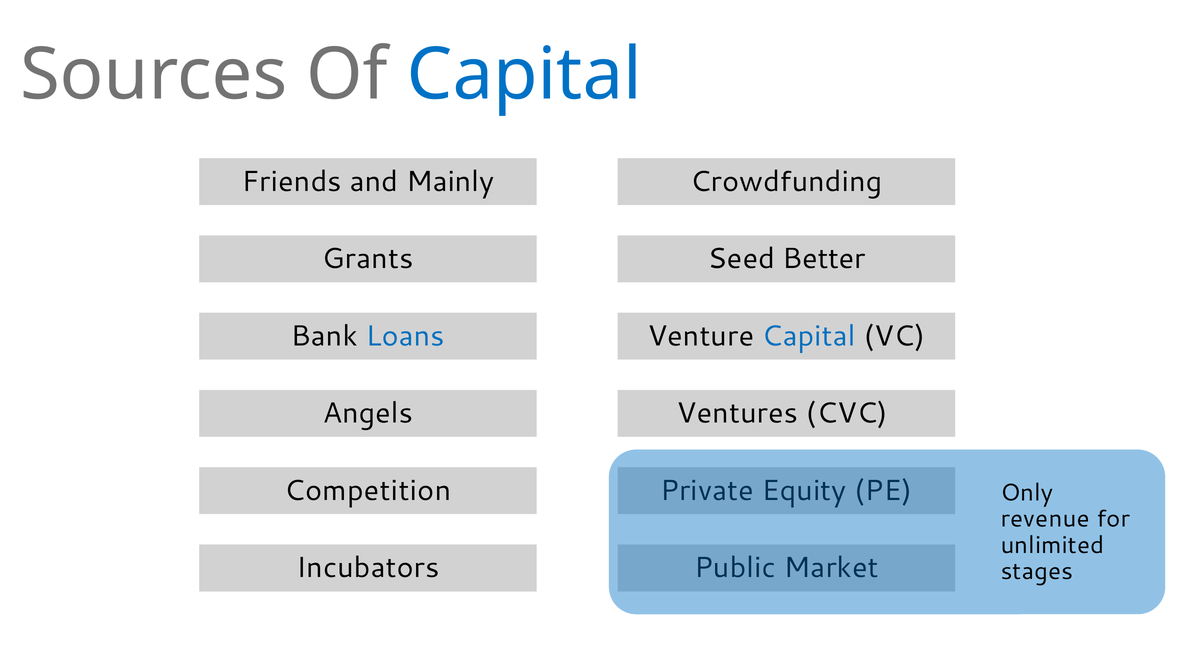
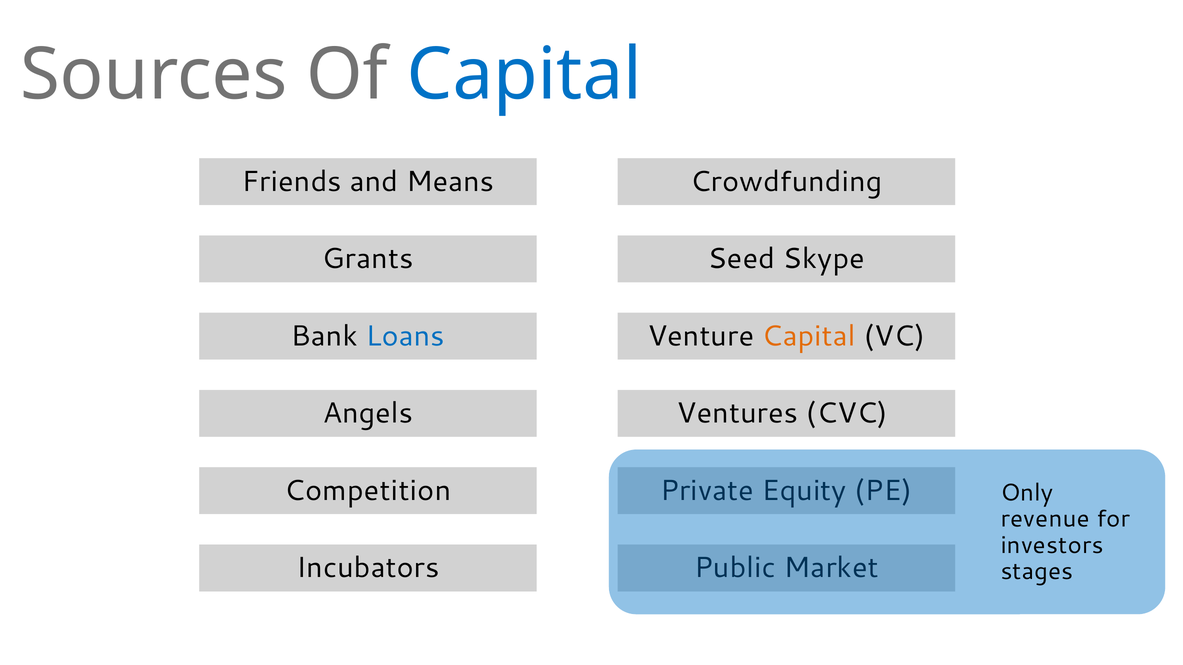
Mainly: Mainly -> Means (450, 182)
Better: Better -> Skype (824, 259)
Capital colour: blue -> orange (809, 336)
unlimited: unlimited -> investors (1052, 545)
